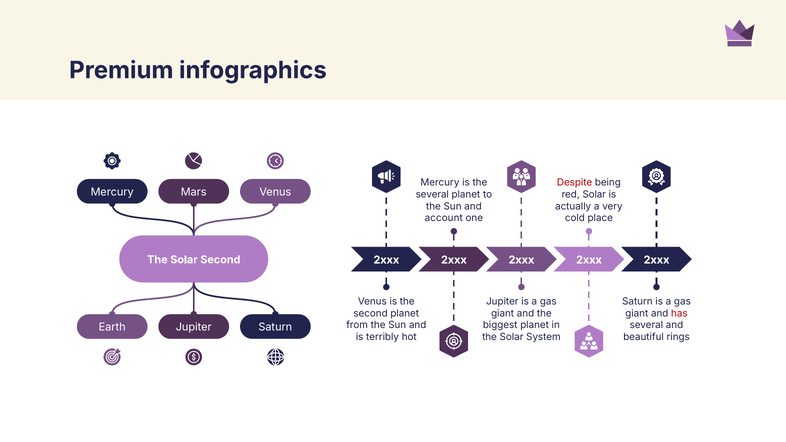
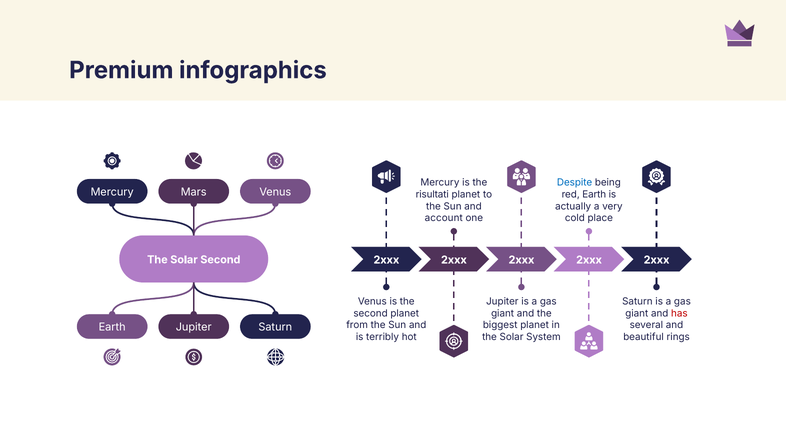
Despite colour: red -> blue (575, 183)
several: several -> risultati (432, 195)
red Solar: Solar -> Earth (594, 195)
